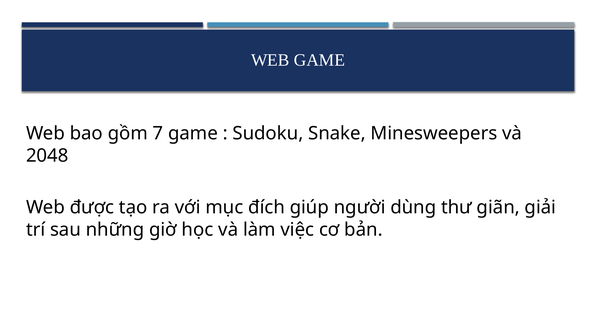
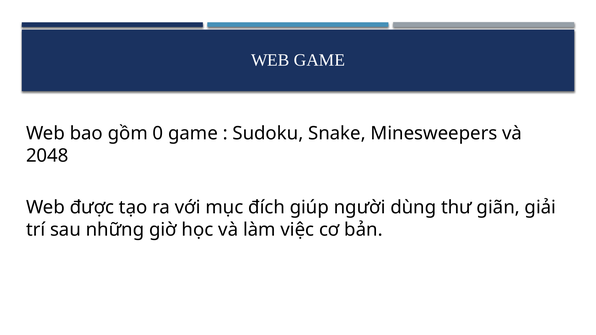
7: 7 -> 0 (158, 133)
